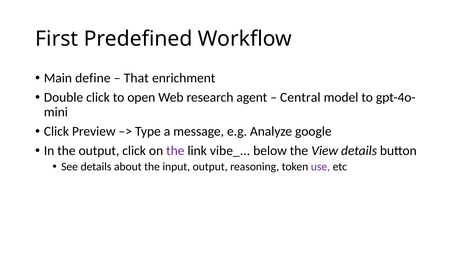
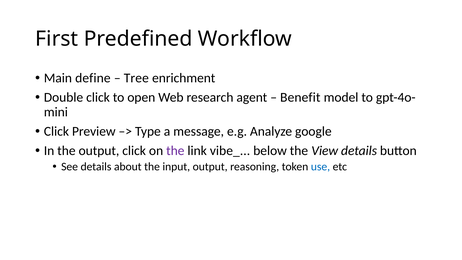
That: That -> Tree (136, 78)
Central: Central -> Benefit (300, 97)
use colour: purple -> blue (320, 167)
